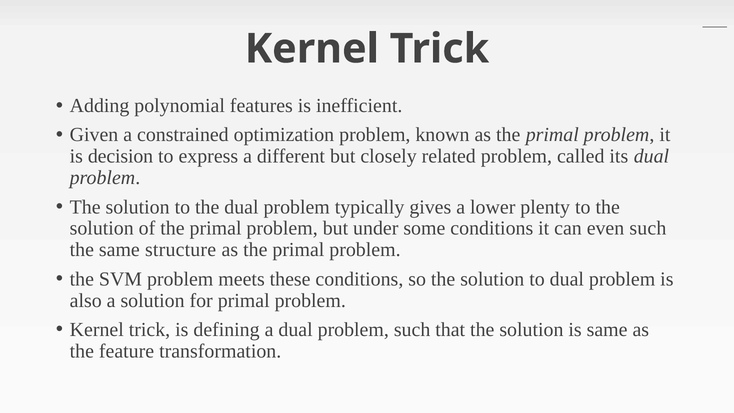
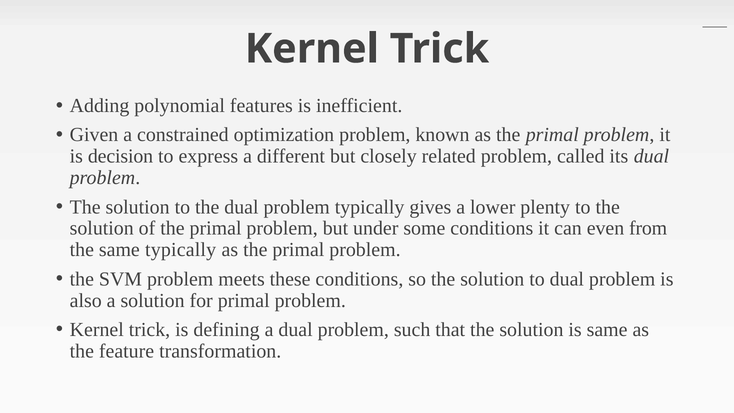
even such: such -> from (648, 228)
same structure: structure -> typically (181, 250)
